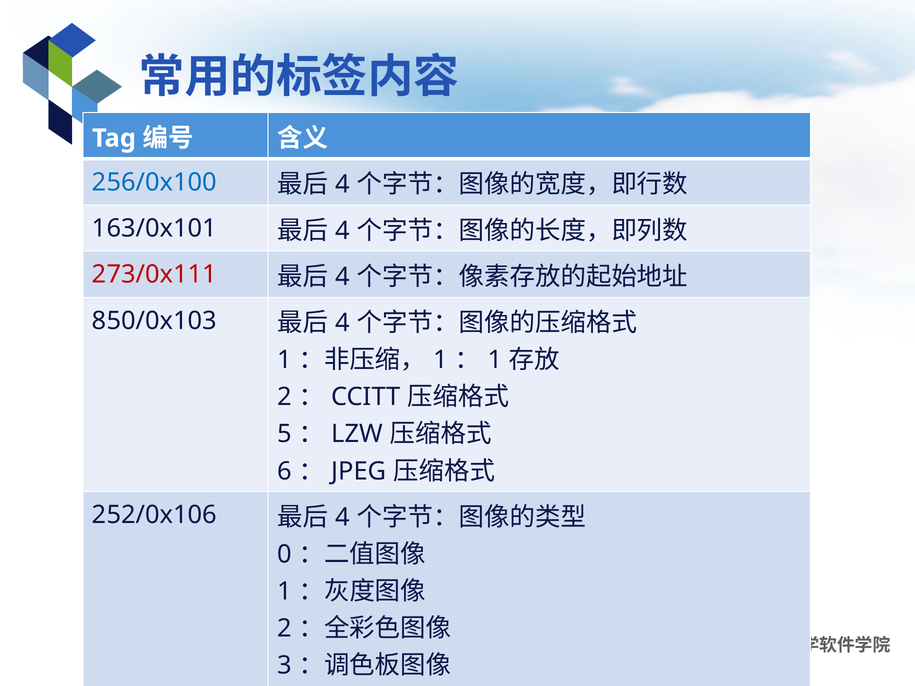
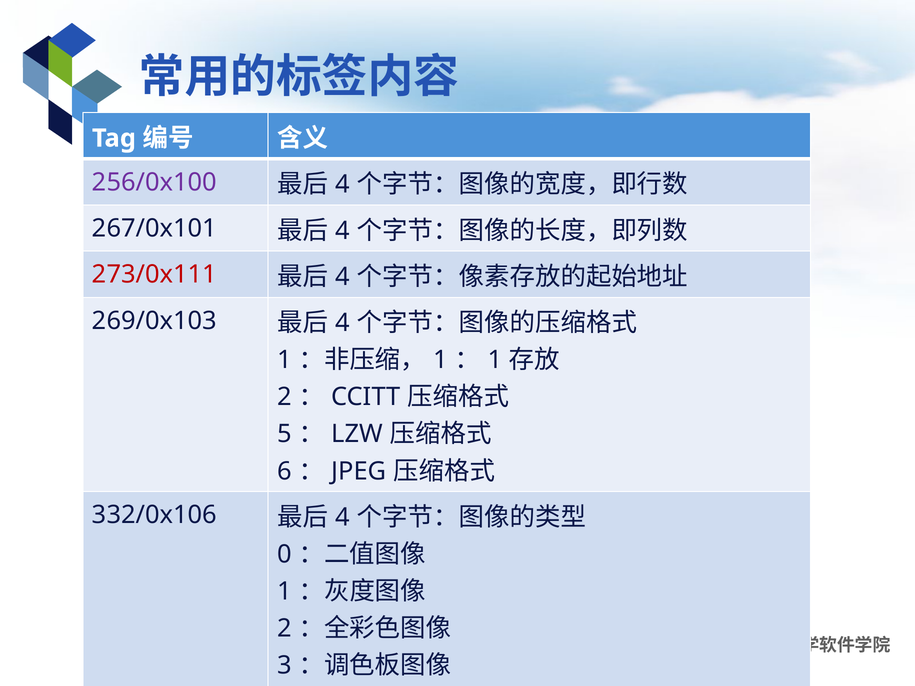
256/0x100 colour: blue -> purple (154, 182)
163/0x101: 163/0x101 -> 267/0x101 (154, 228)
850/0x103: 850/0x103 -> 269/0x103 (154, 321)
252/0x106: 252/0x106 -> 332/0x106 (154, 515)
